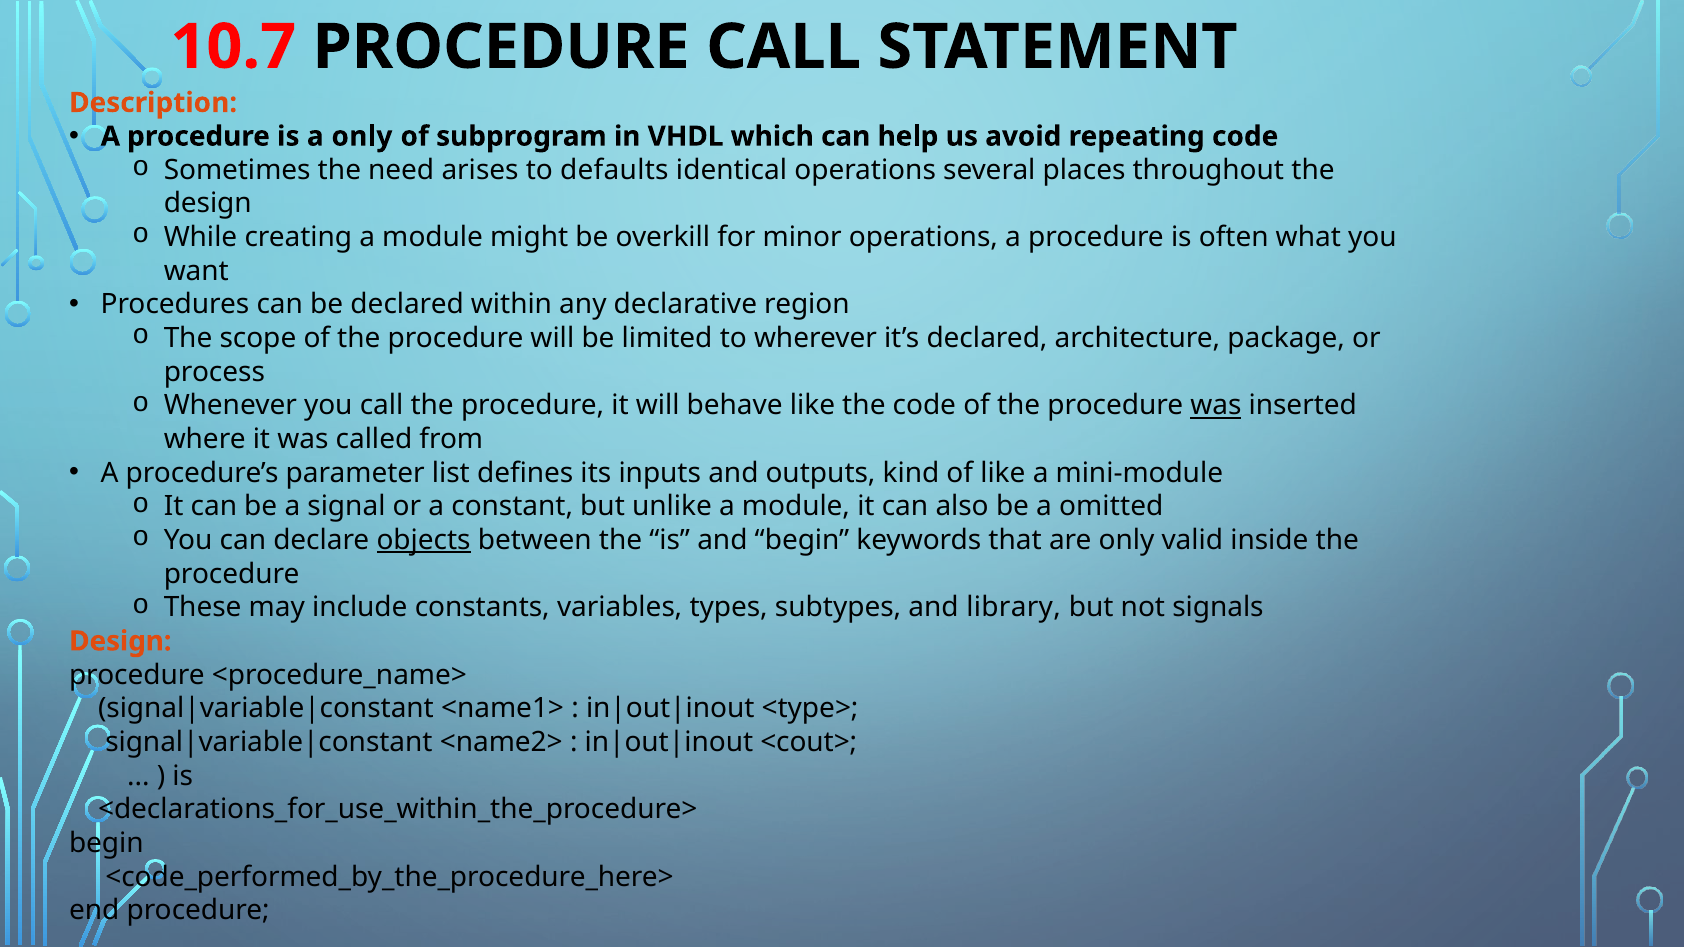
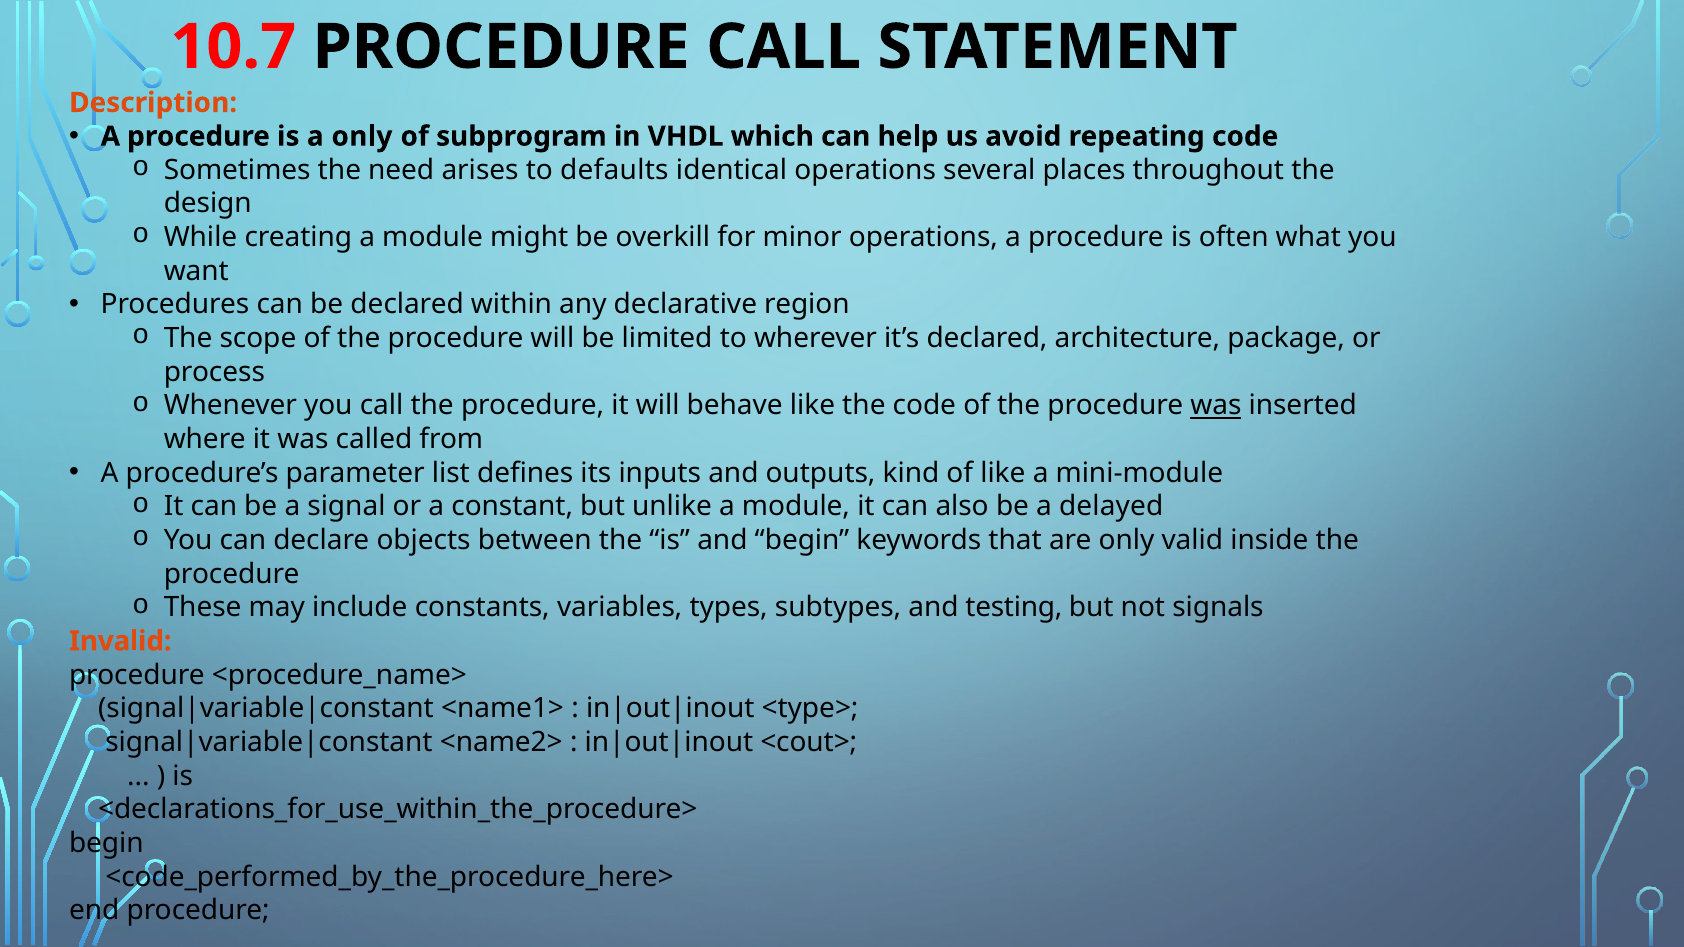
omitted: omitted -> delayed (1111, 507)
objects underline: present -> none (424, 540)
library: library -> testing (1014, 608)
Design: Design -> Invalid (120, 641)
